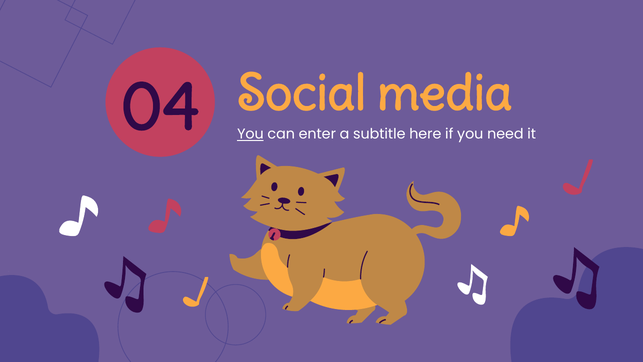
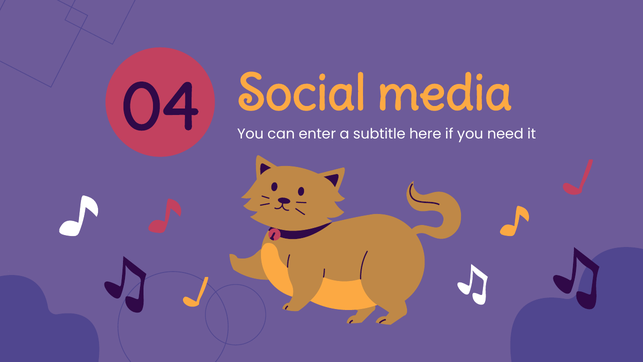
You underline: present -> none (250, 134)
